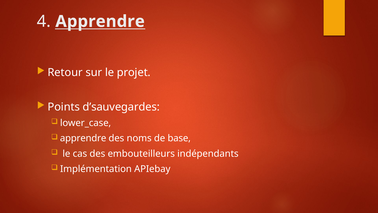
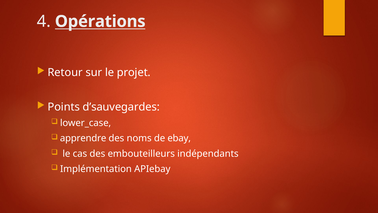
4 Apprendre: Apprendre -> Opérations (100, 21)
base: base -> ebay (179, 138)
